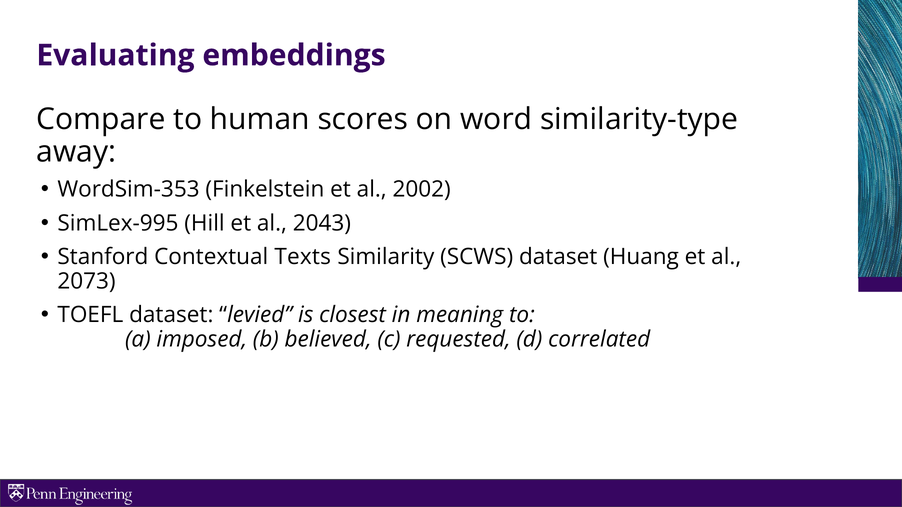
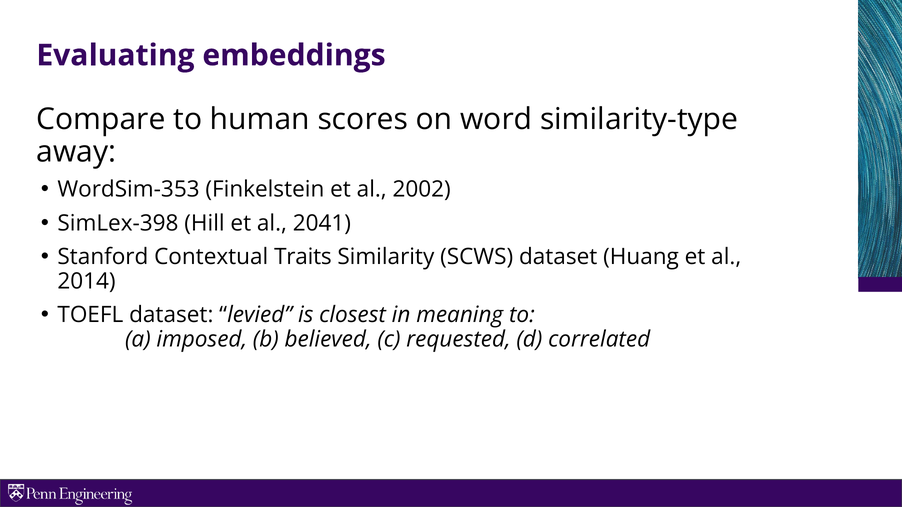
SimLex-995: SimLex-995 -> SimLex-398 (118, 223)
2043: 2043 -> 2041 (322, 223)
Texts: Texts -> Traits (303, 257)
2073: 2073 -> 2014 (87, 281)
